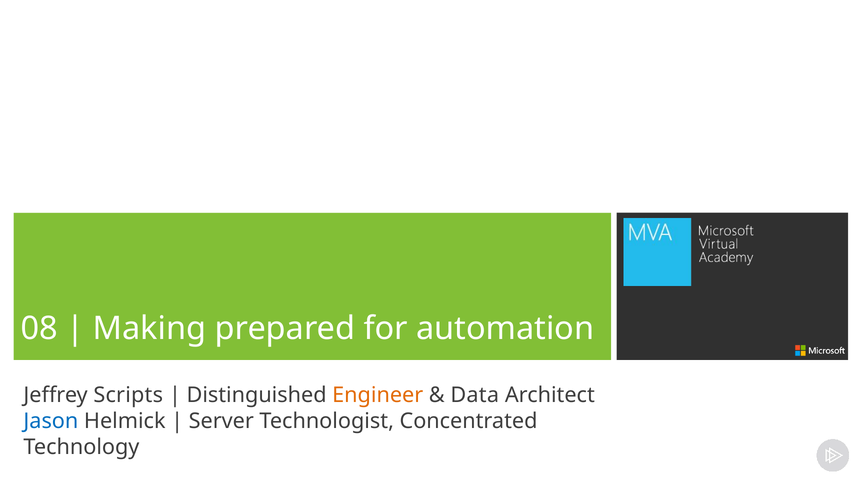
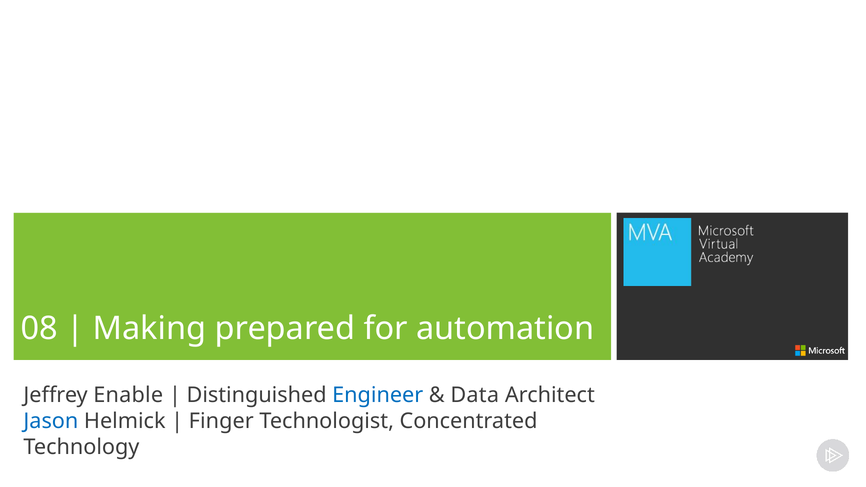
Scripts: Scripts -> Enable (128, 395)
Engineer colour: orange -> blue (378, 395)
Server: Server -> Finger (221, 421)
